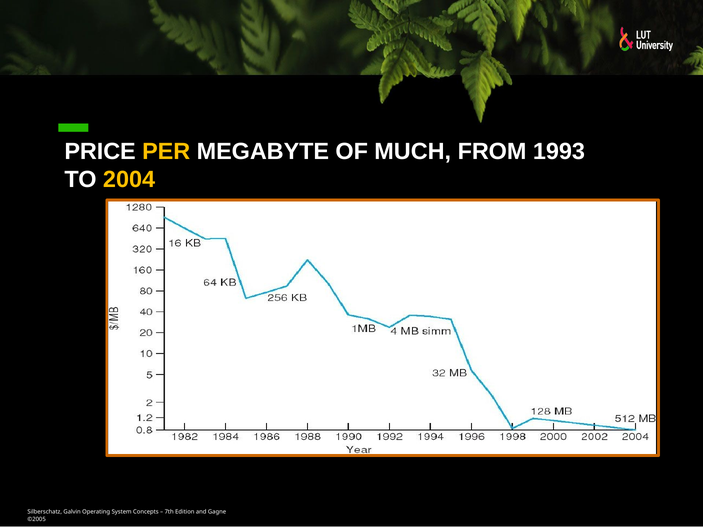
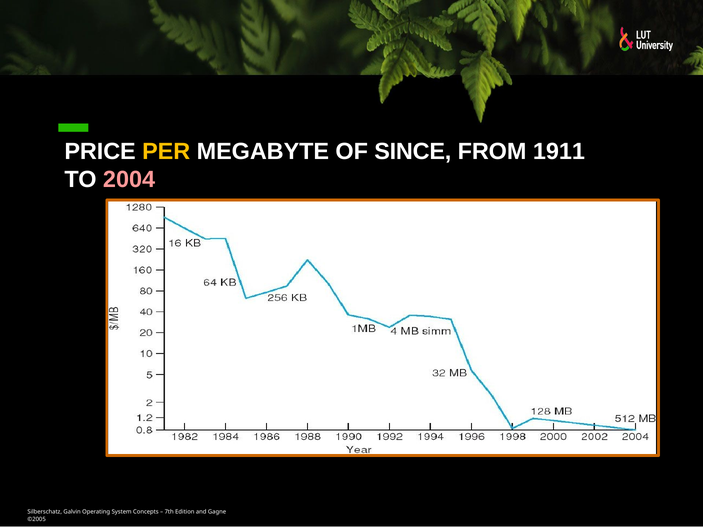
MUCH: MUCH -> SINCE (413, 151)
1993: 1993 -> 1911 (559, 151)
2004 colour: yellow -> pink (129, 180)
